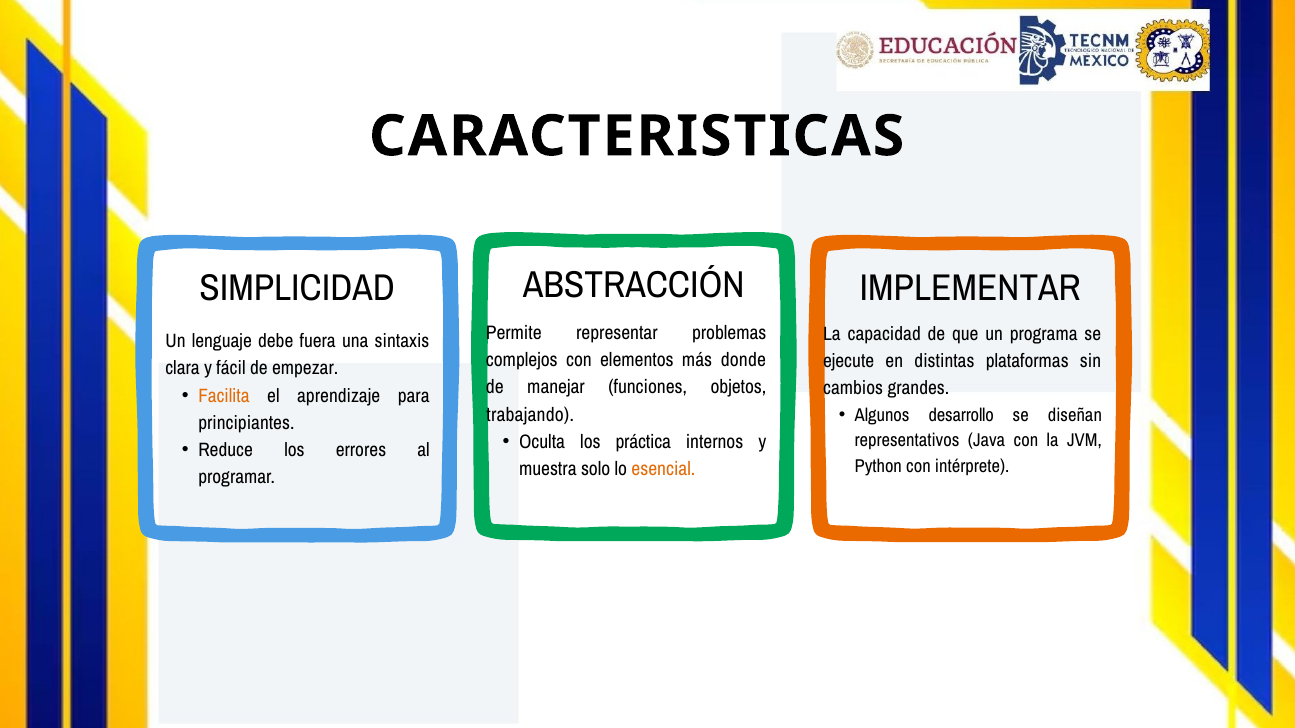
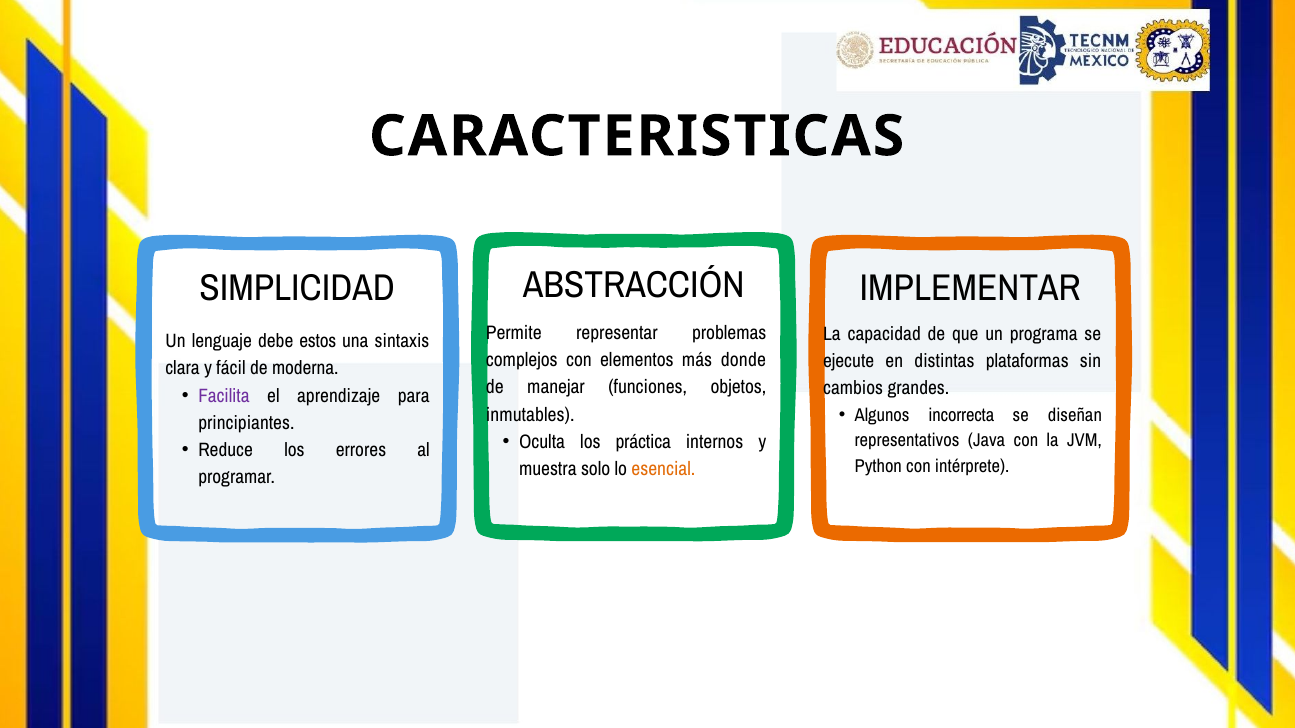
fuera: fuera -> estos (318, 342)
empezar: empezar -> moderna (305, 369)
Facilita colour: orange -> purple (224, 396)
desarrollo: desarrollo -> incorrecta (961, 415)
trabajando: trabajando -> inmutables (530, 415)
